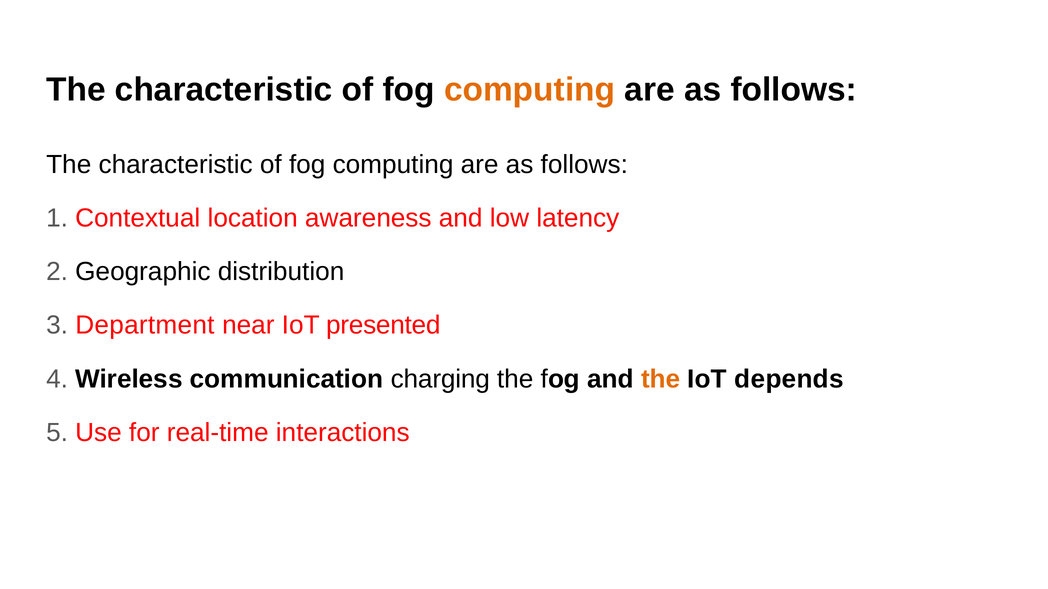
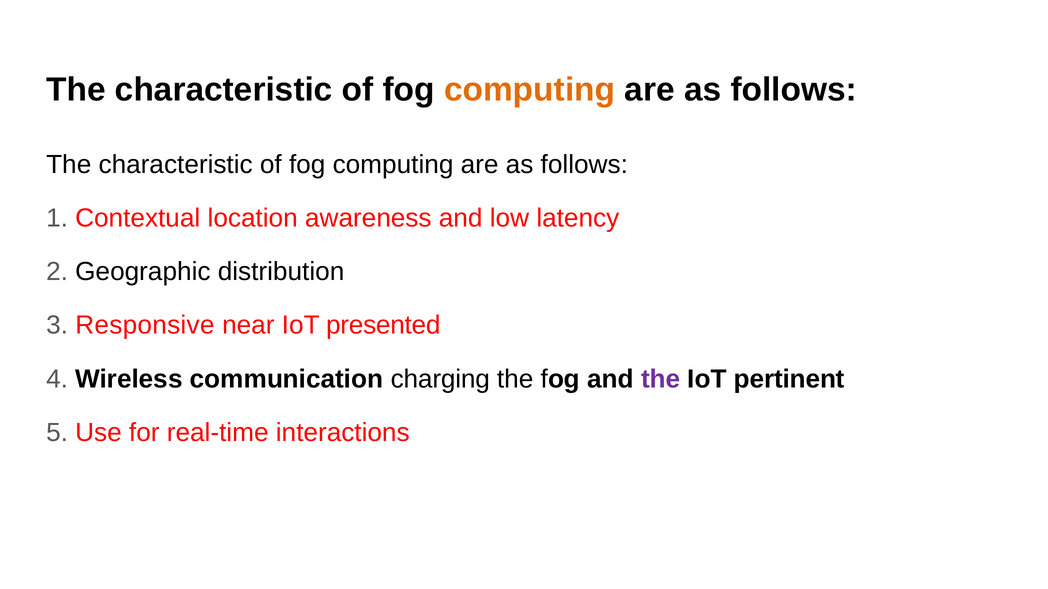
Department: Department -> Responsive (145, 326)
the colour: orange -> purple (661, 379)
depends: depends -> pertinent (789, 379)
